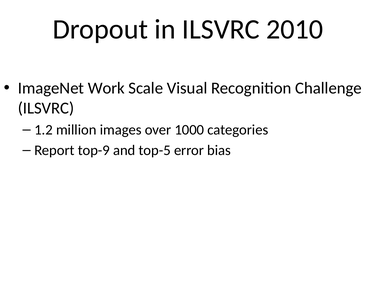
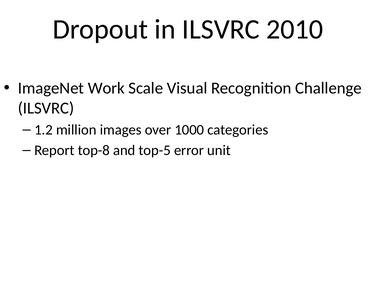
top-9: top-9 -> top-8 (94, 150)
bias: bias -> unit (219, 150)
